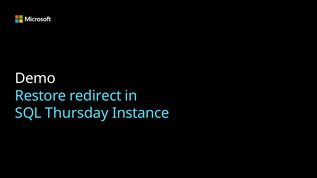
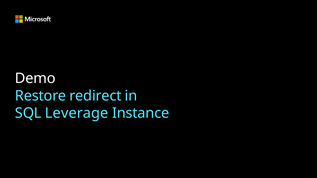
Thursday: Thursday -> Leverage (77, 113)
